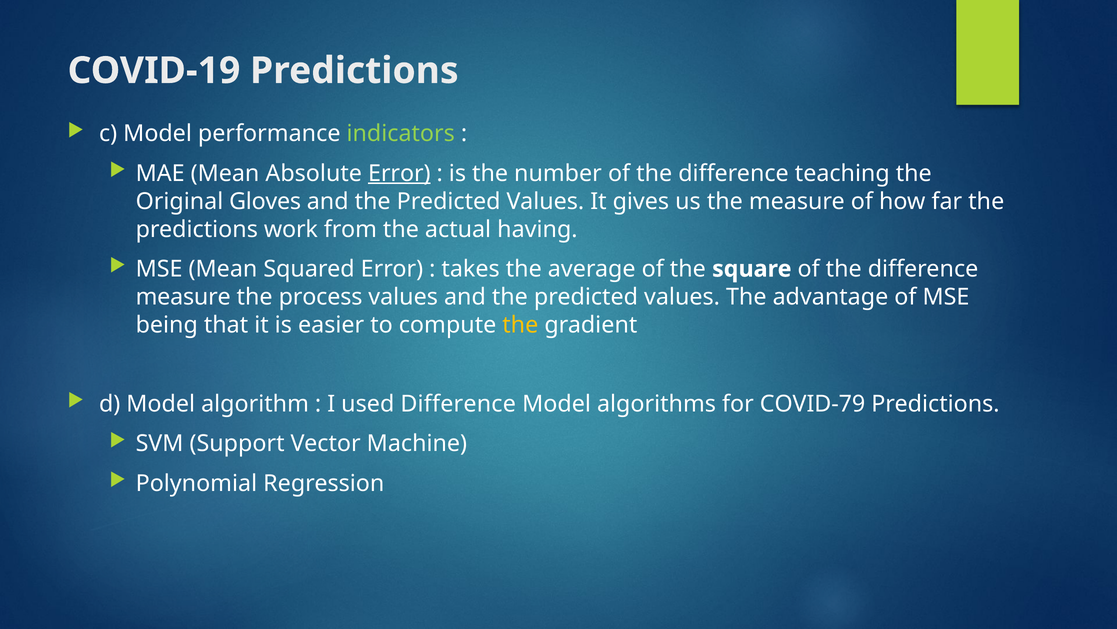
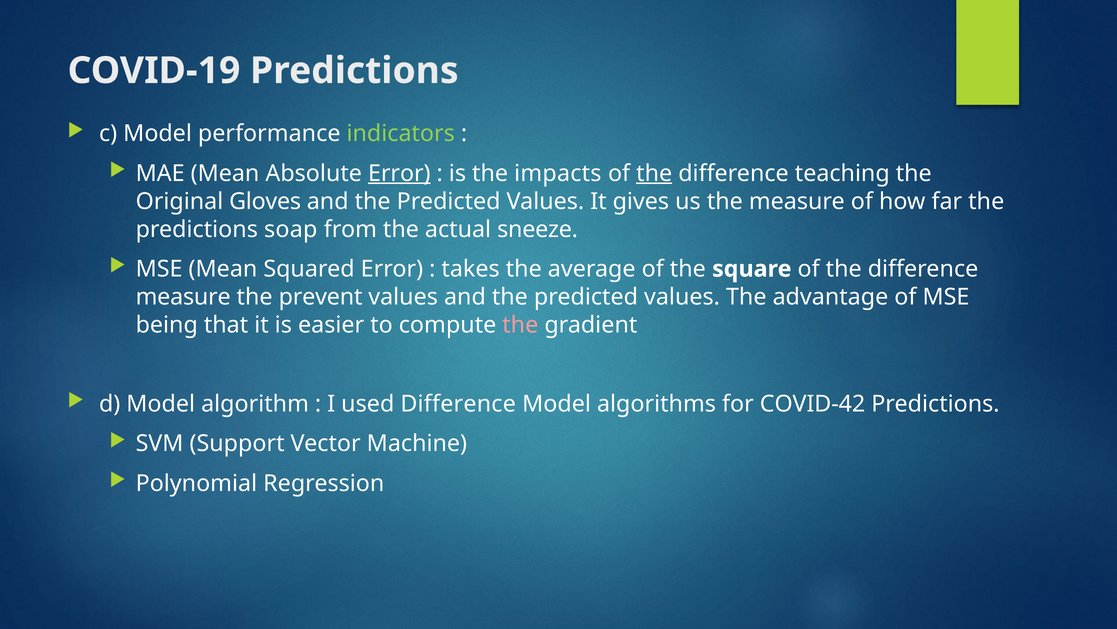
number: number -> impacts (558, 173)
the underline: none -> present (654, 173)
work: work -> soap (291, 229)
having: having -> sneeze (538, 229)
process: process -> prevent (321, 297)
the colour: yellow -> pink (520, 325)
COVID-79: COVID-79 -> COVID-42 (813, 404)
